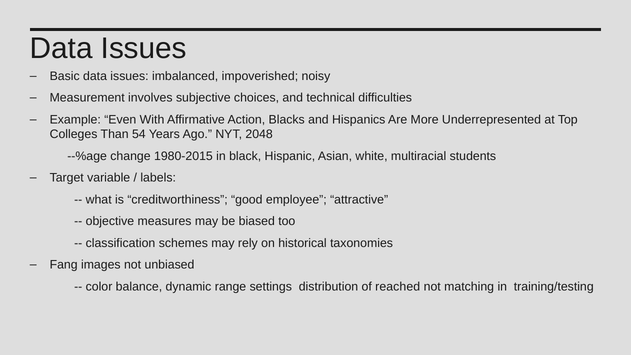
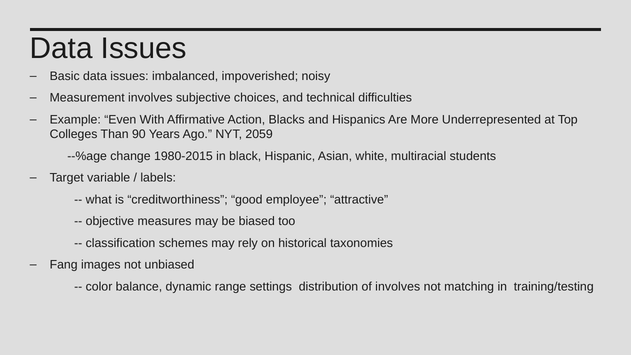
54: 54 -> 90 (139, 134)
2048: 2048 -> 2059 (259, 134)
of reached: reached -> involves (398, 287)
